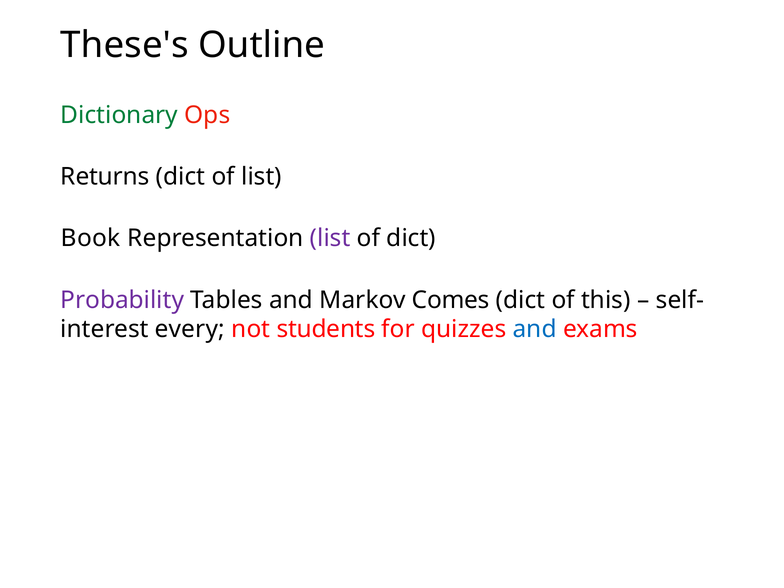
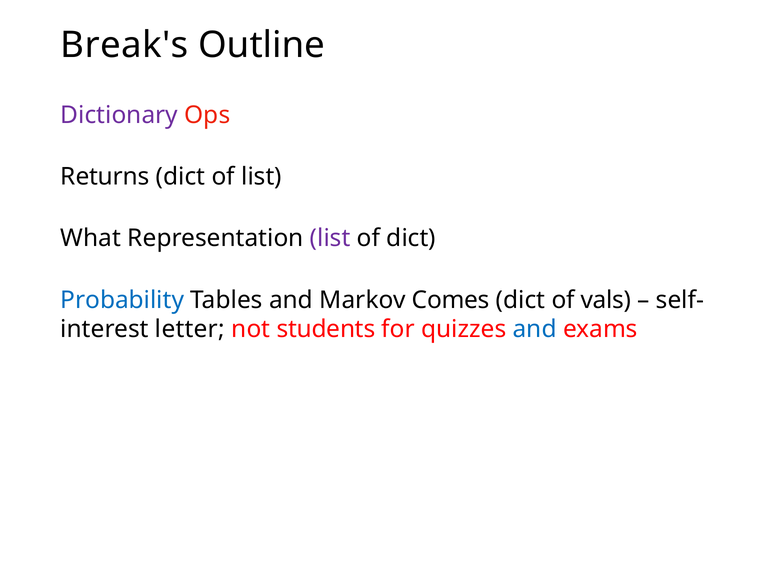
These's: These's -> Break's (124, 45)
Dictionary colour: green -> purple (119, 115)
Book: Book -> What (91, 238)
Probability colour: purple -> blue (122, 300)
this: this -> vals (606, 300)
every: every -> letter (190, 329)
